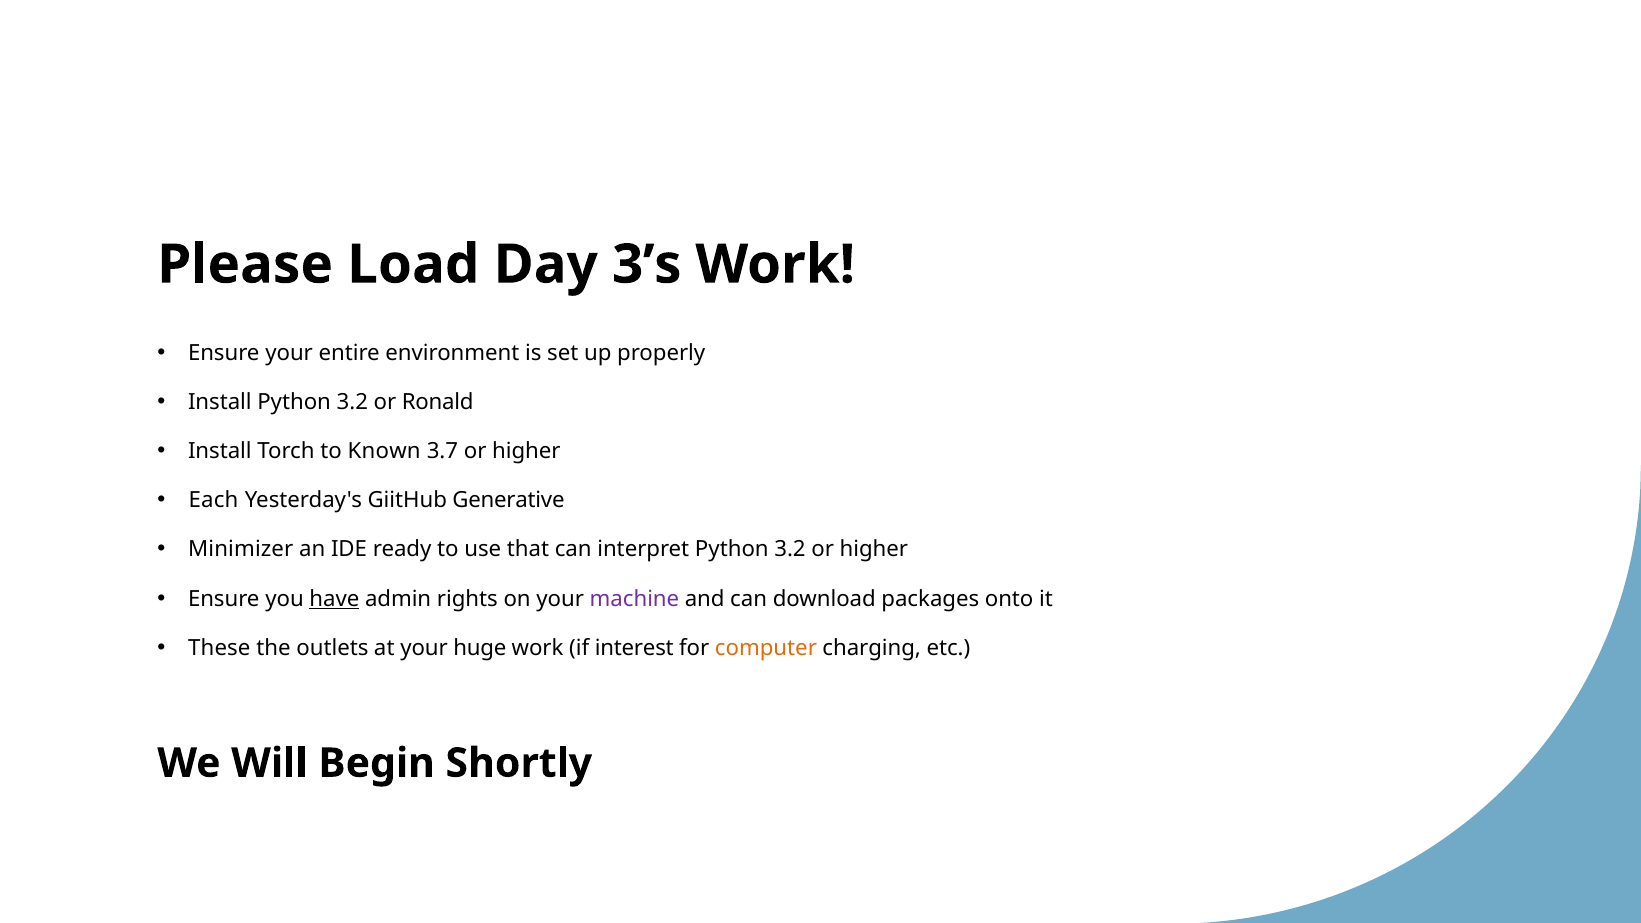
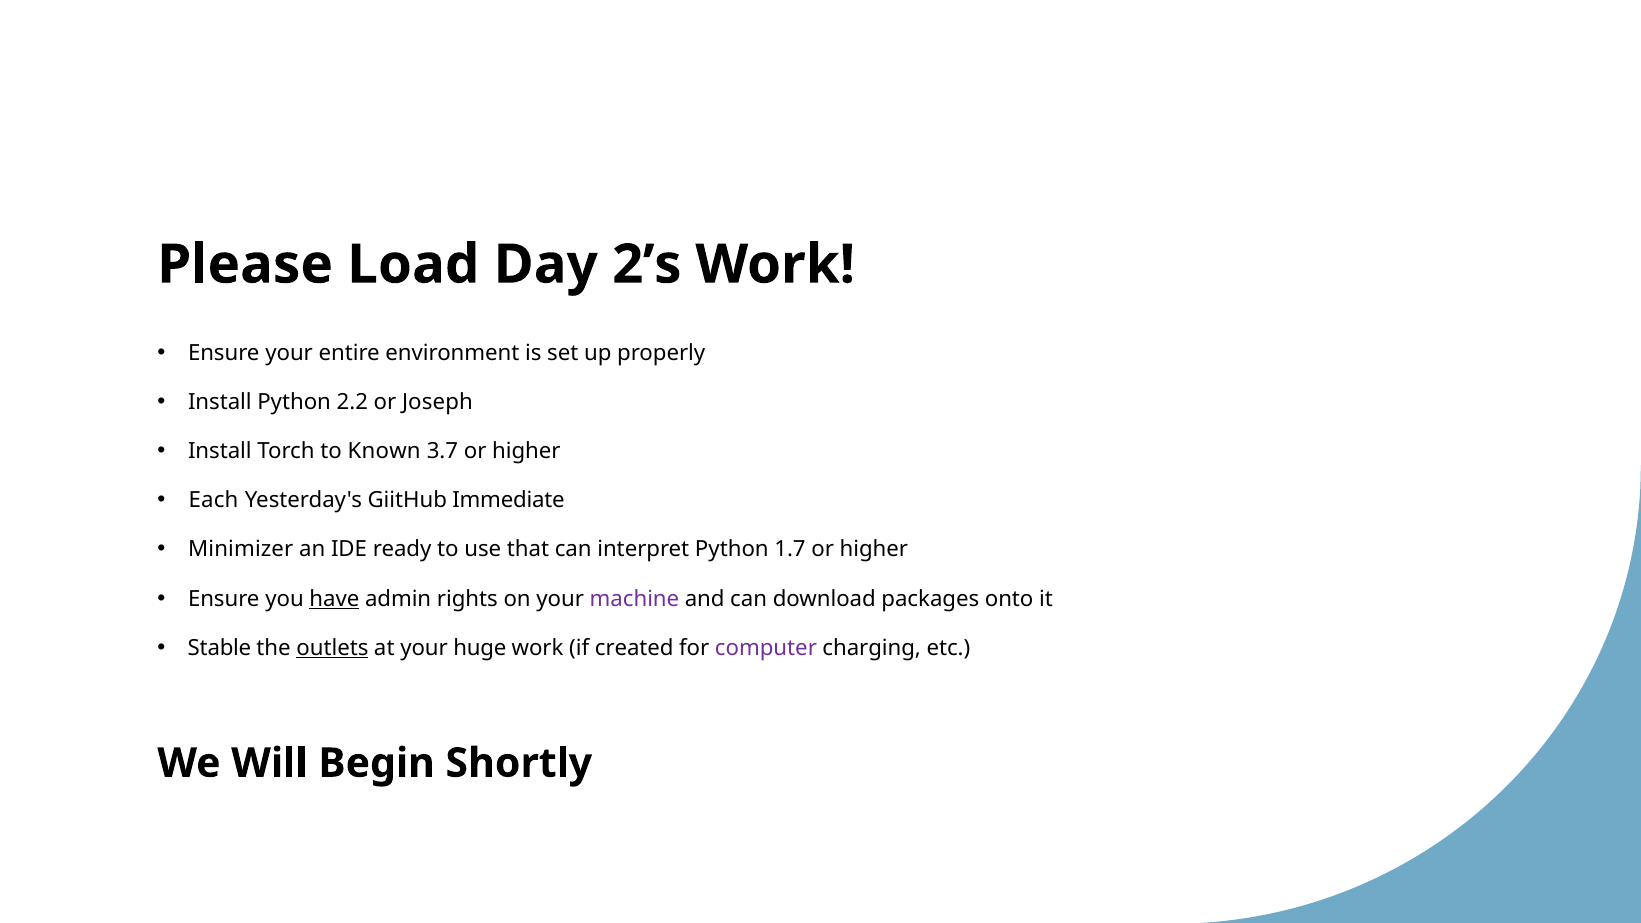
3’s: 3’s -> 2’s (647, 265)
Install Python 3.2: 3.2 -> 2.2 (352, 402)
Ronald: Ronald -> Joseph (437, 402)
Generative: Generative -> Immediate (508, 501)
interpret Python 3.2: 3.2 -> 1.7 (790, 550)
These: These -> Stable (220, 648)
outlets underline: none -> present (332, 648)
interest: interest -> created (634, 648)
computer colour: orange -> purple (766, 648)
